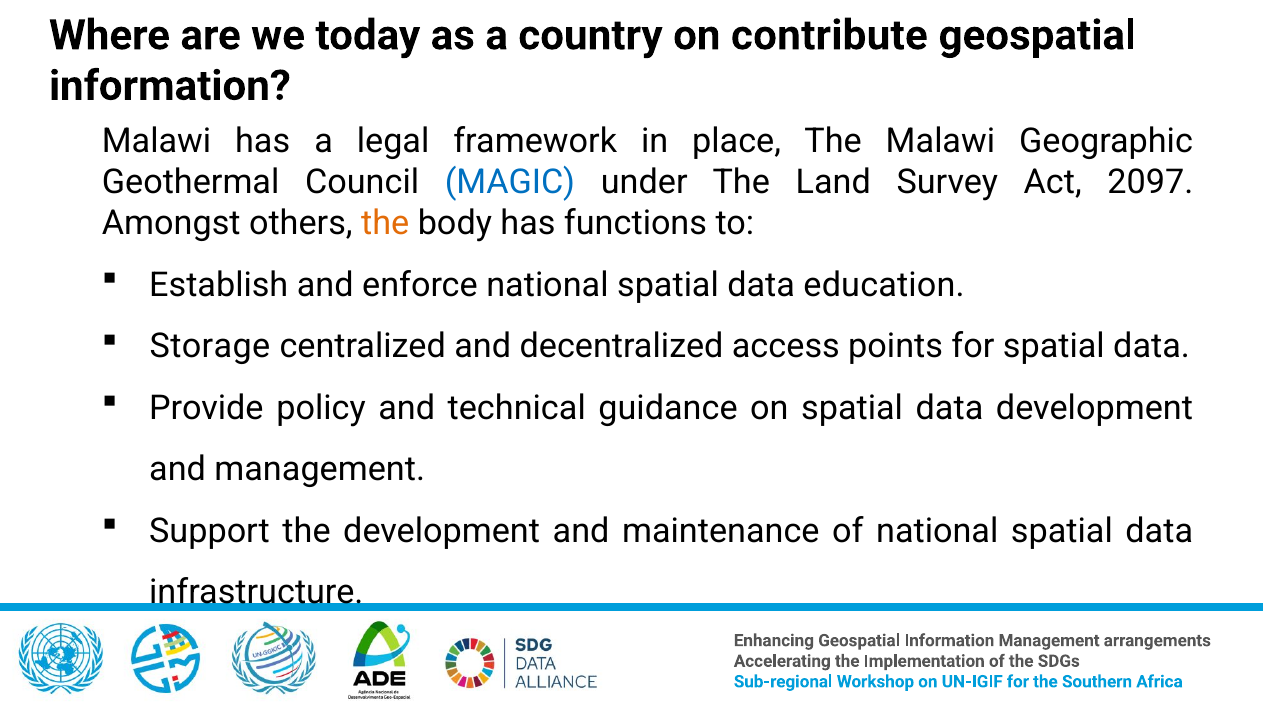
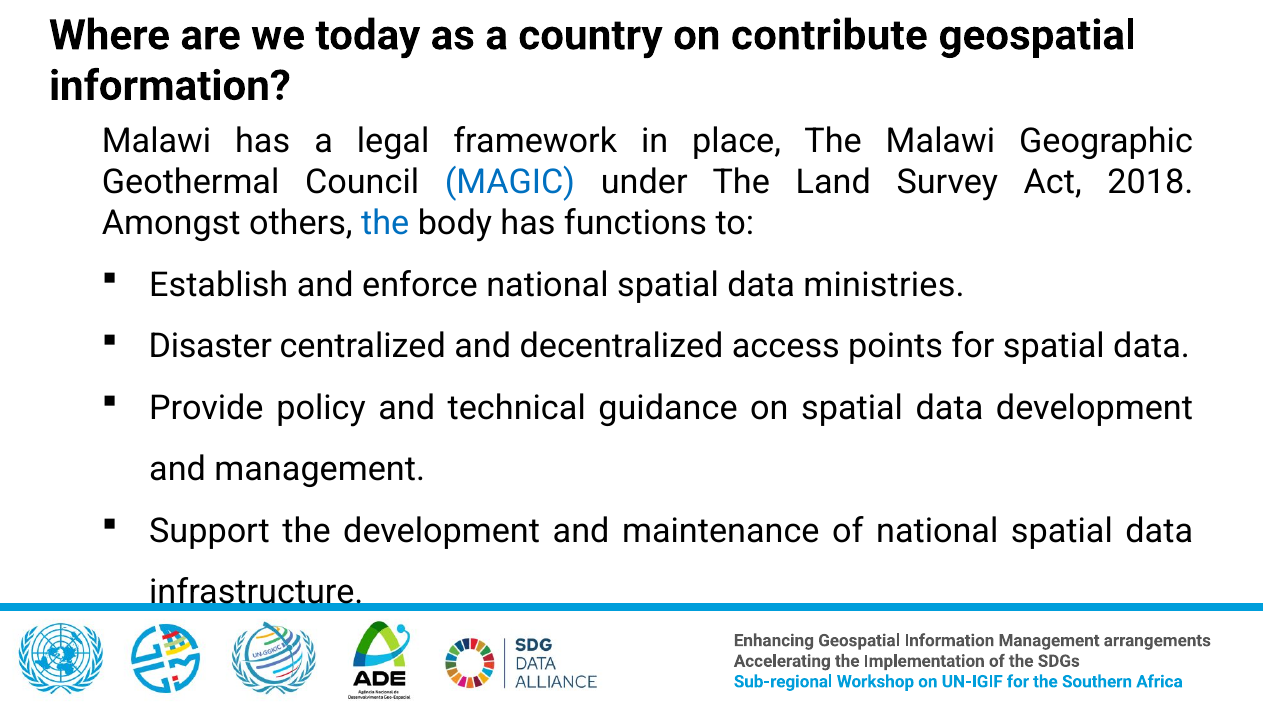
2097: 2097 -> 2018 (1150, 183)
the colour: orange -> blue (385, 224)
education: education -> ministries (884, 285)
Storage: Storage -> Disaster (210, 347)
